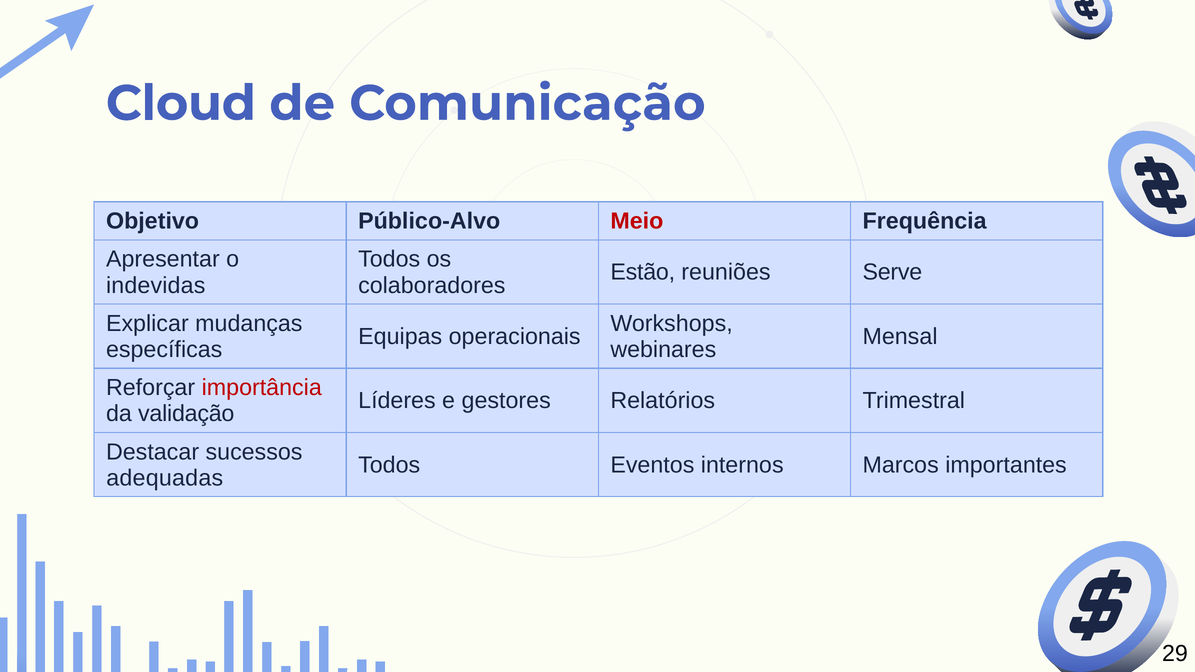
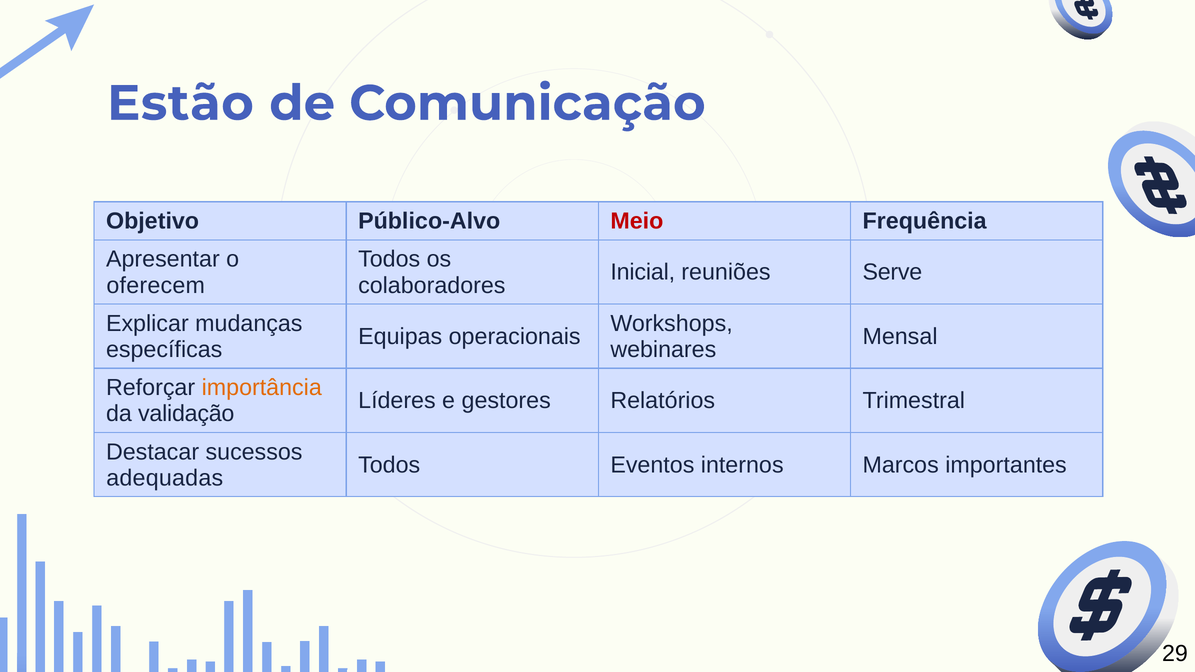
Cloud: Cloud -> Estão (180, 103)
Estão: Estão -> Inicial (643, 272)
indevidas: indevidas -> oferecem (156, 285)
importância colour: red -> orange (262, 388)
